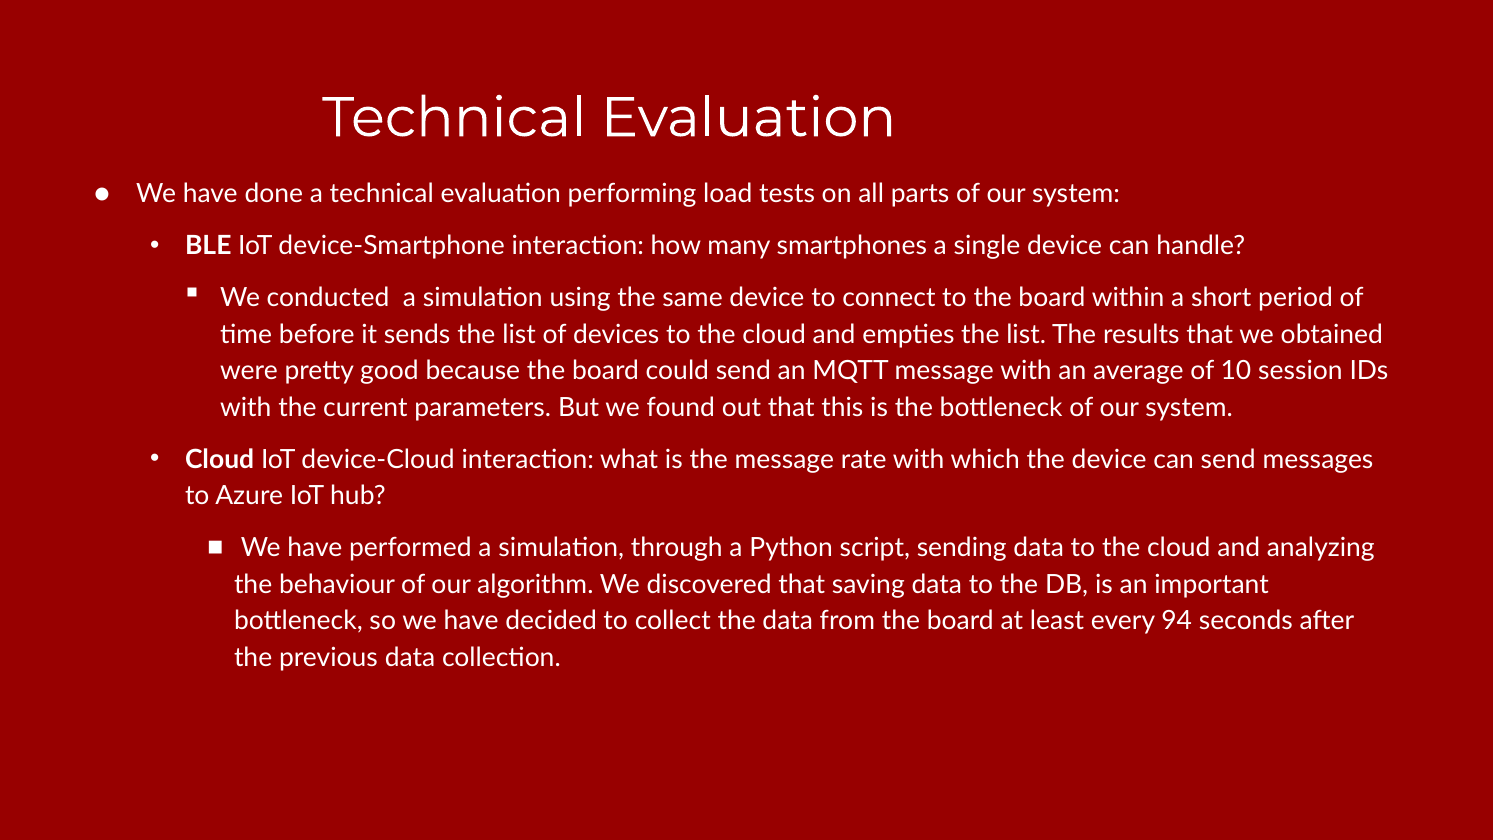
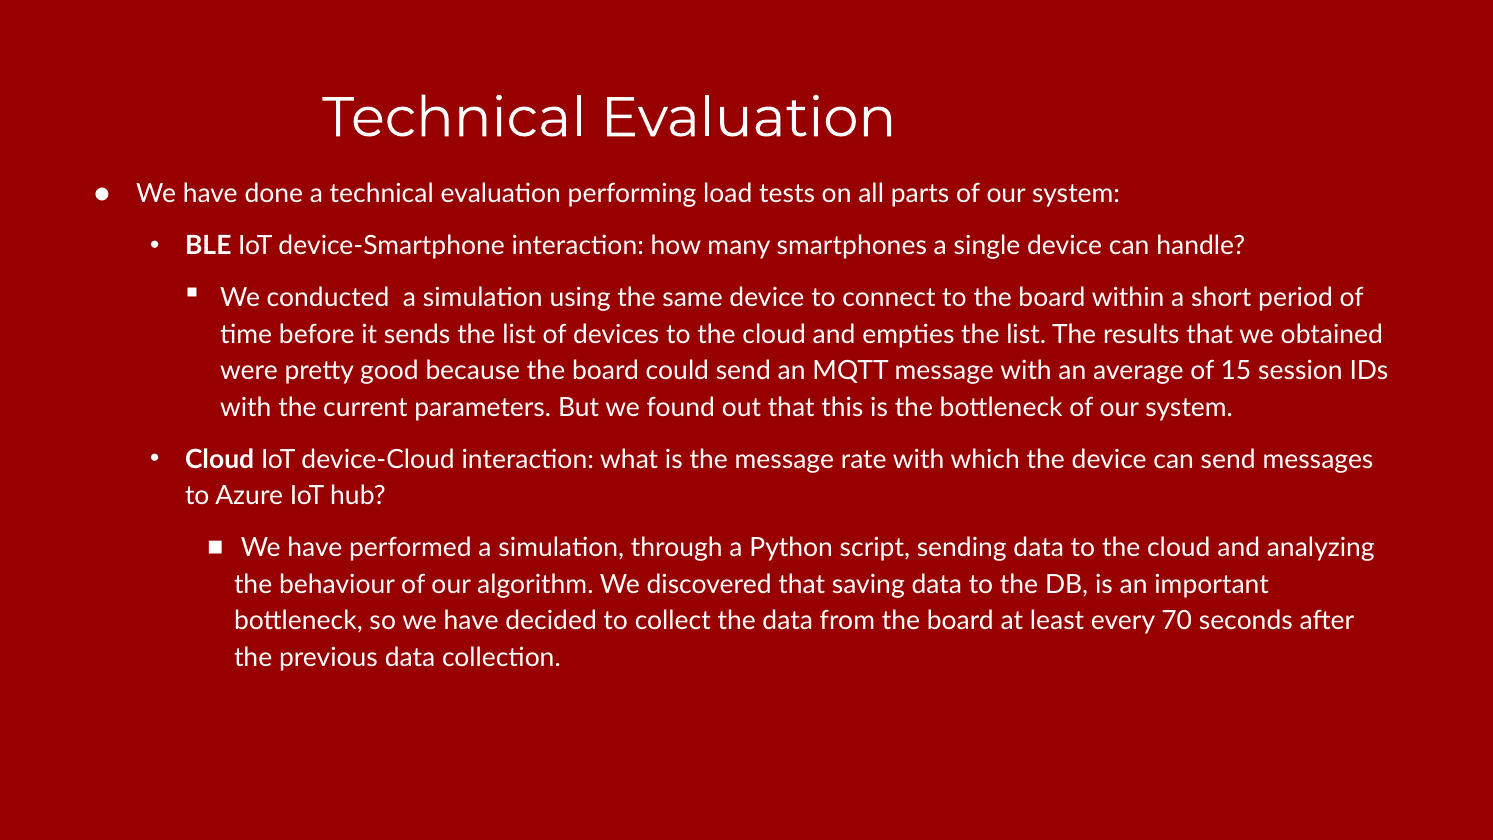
10: 10 -> 15 (1236, 371)
94: 94 -> 70 (1177, 621)
